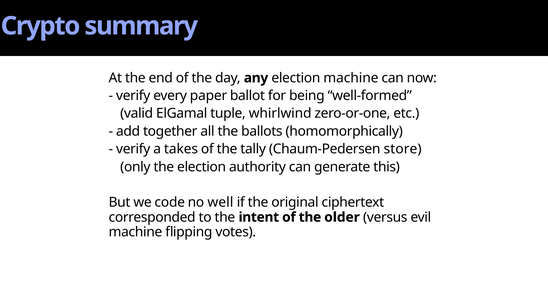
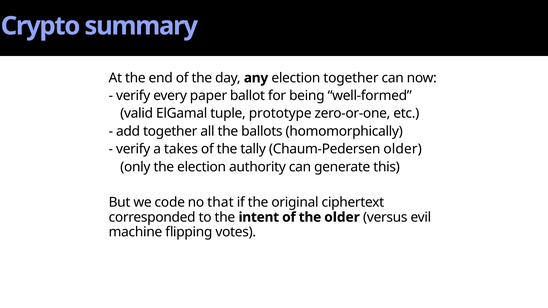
election machine: machine -> together (351, 78)
whirlwind: whirlwind -> prototype (280, 114)
Chaum-Pedersen store: store -> older (403, 149)
well: well -> that (220, 203)
